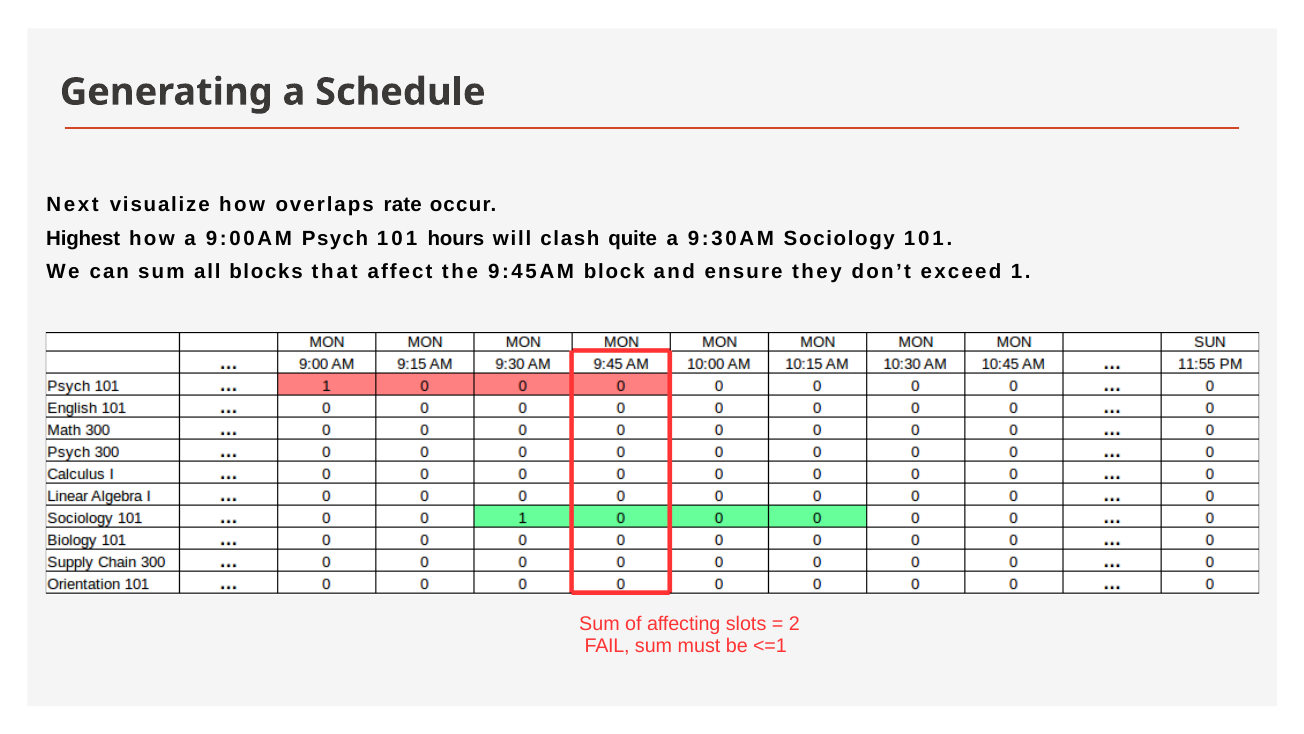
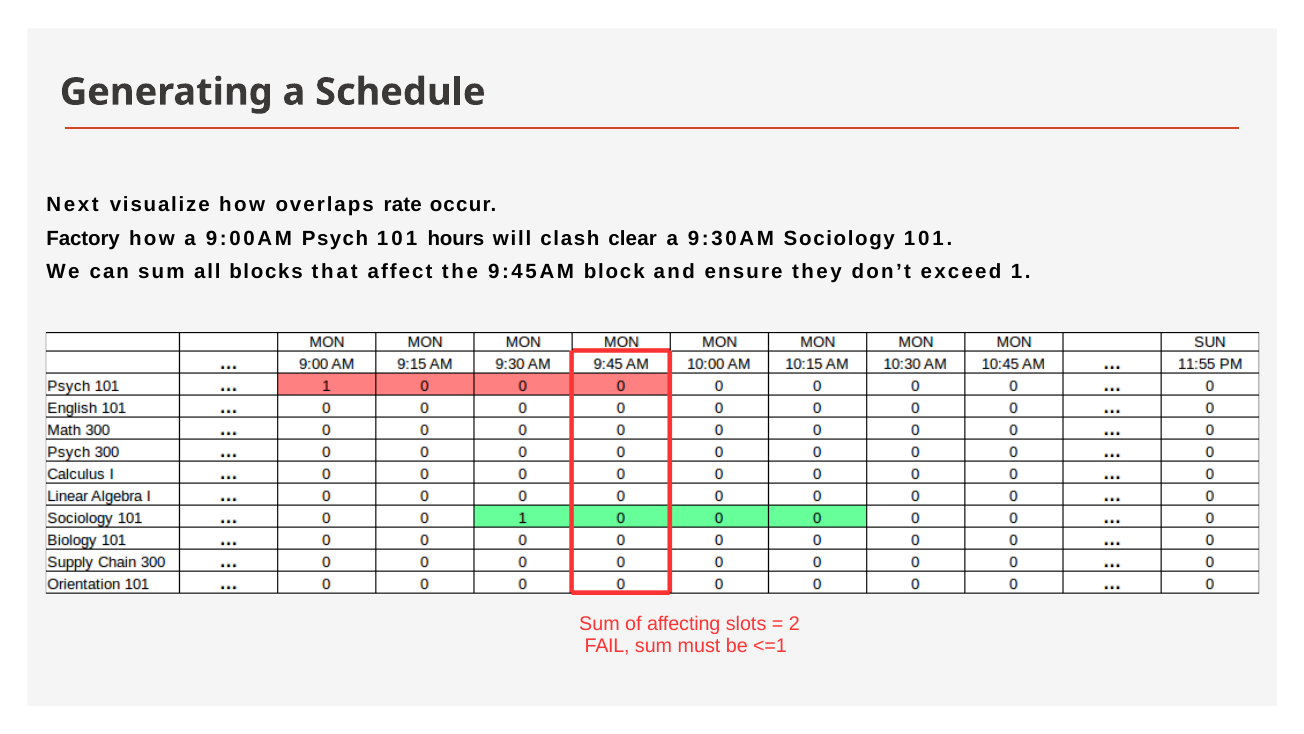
Highest: Highest -> Factory (83, 238)
quite: quite -> clear (633, 238)
